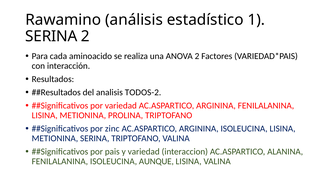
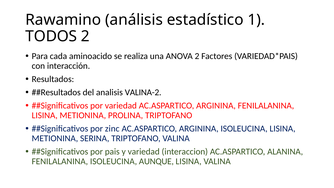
SERINA: SERINA -> TODOS (51, 36)
TODOS-2: TODOS-2 -> VALINA-2 (143, 92)
